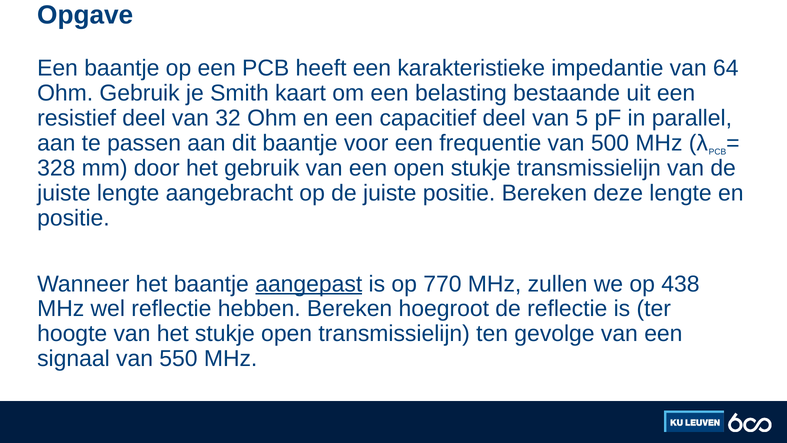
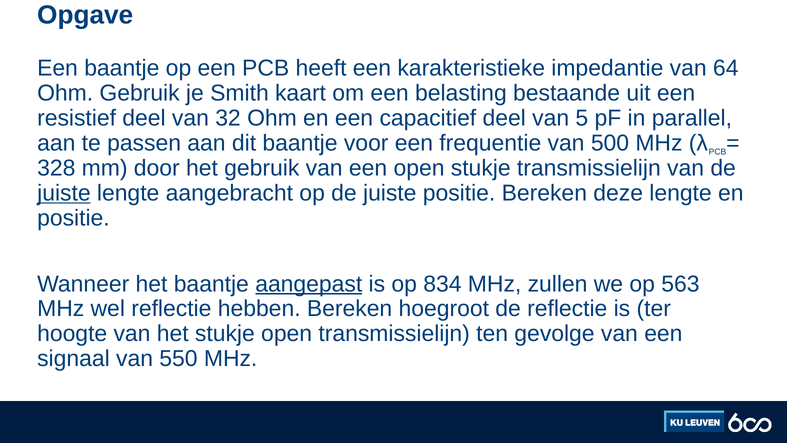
juiste underline: none -> present (64, 193)
770: 770 -> 834 (442, 284)
438: 438 -> 563 (680, 284)
